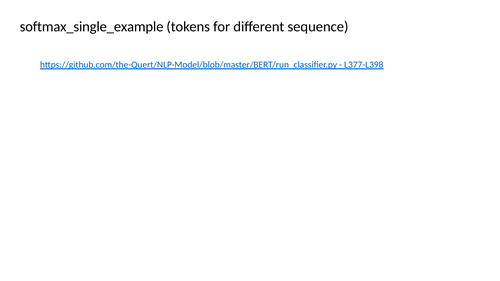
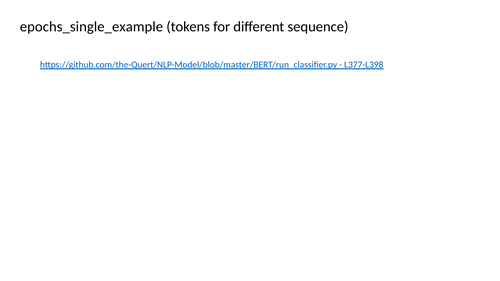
softmax_single_example: softmax_single_example -> epochs_single_example (91, 27)
